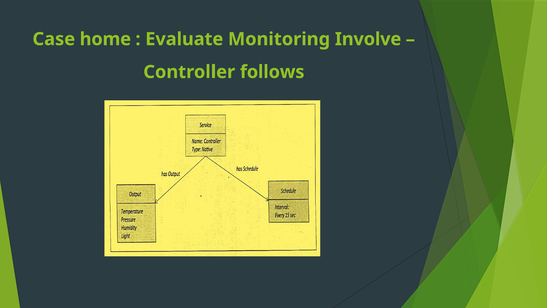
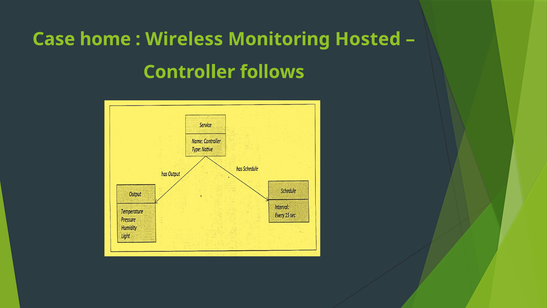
Evaluate: Evaluate -> Wireless (184, 39)
Involve: Involve -> Hosted (368, 39)
